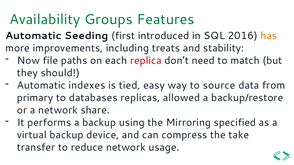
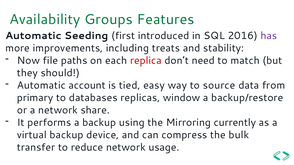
has colour: orange -> purple (269, 36)
indexes: indexes -> account (87, 85)
allowed: allowed -> window (182, 98)
specified: specified -> currently (235, 123)
take: take -> bulk (239, 135)
